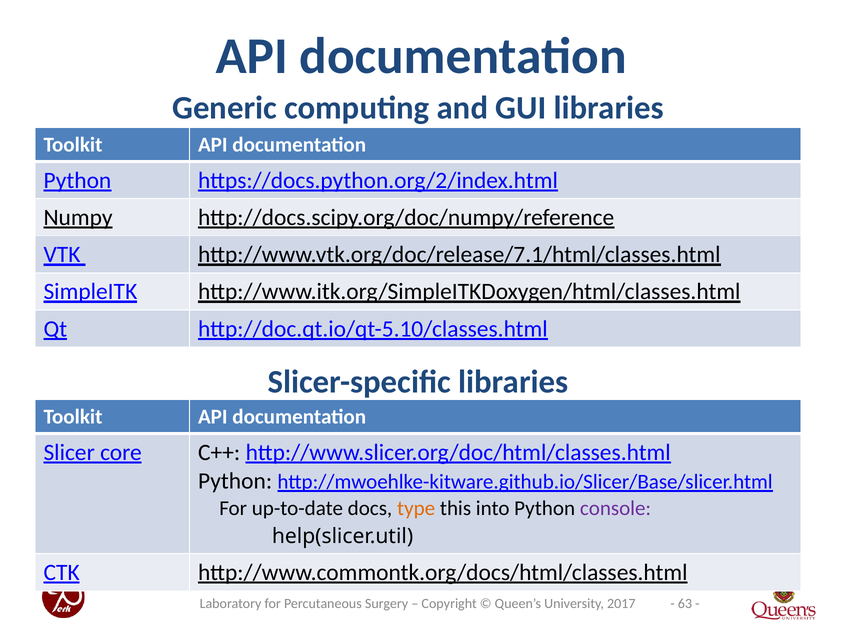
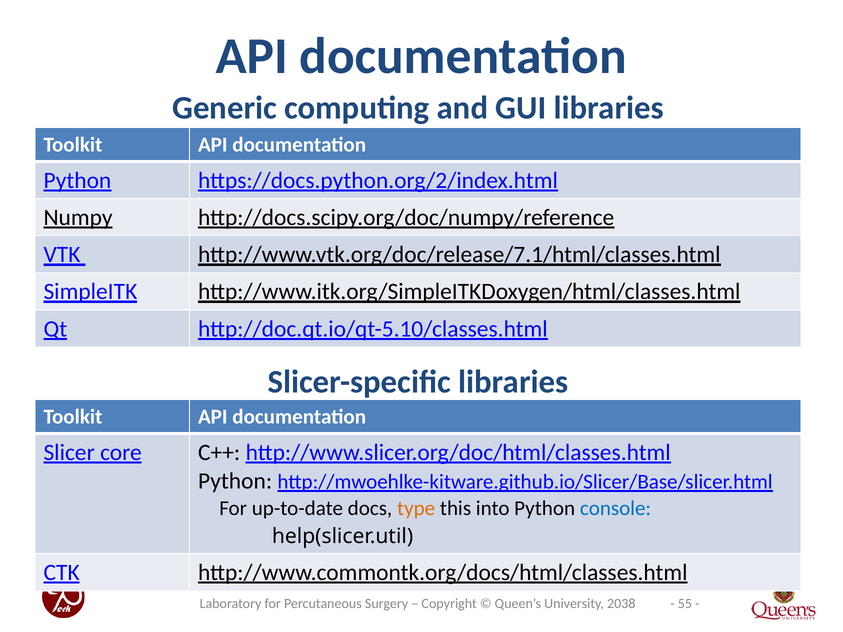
console colour: purple -> blue (616, 508)
63: 63 -> 55 (685, 604)
2017: 2017 -> 2038 (621, 604)
